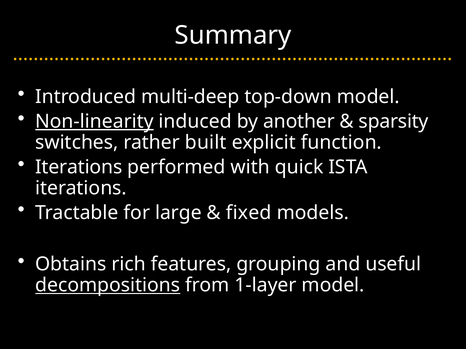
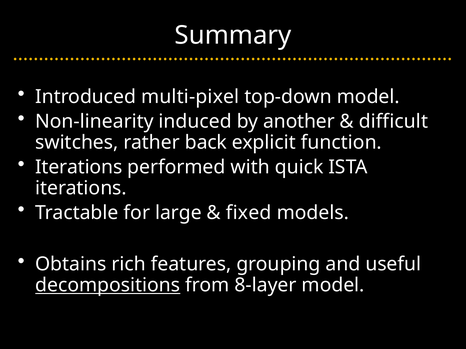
multi-deep: multi-deep -> multi-pixel (190, 97)
Non-linearity underline: present -> none (94, 122)
sparsity: sparsity -> difficult (393, 122)
built: built -> back (206, 143)
1-layer: 1-layer -> 8-layer (265, 286)
